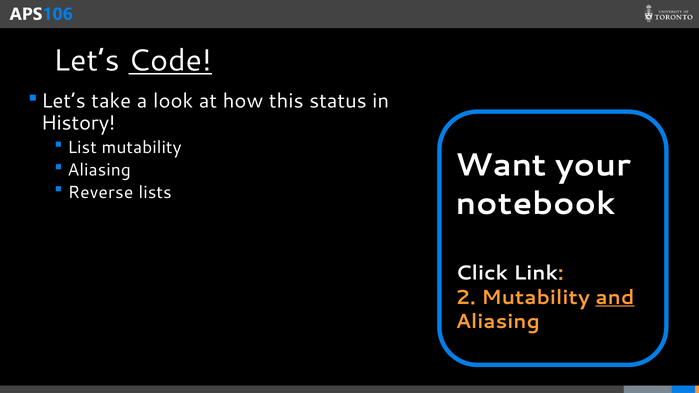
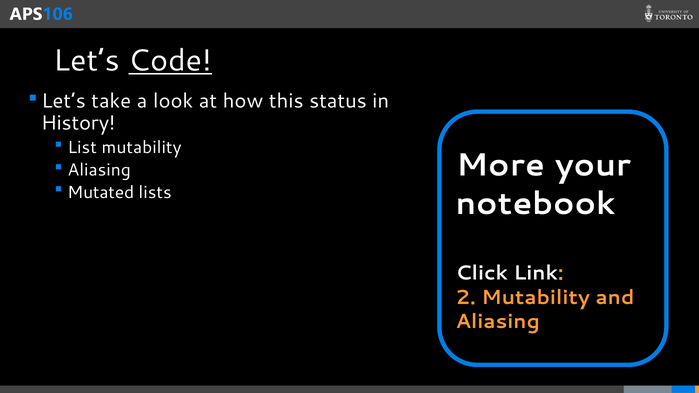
Want: Want -> More (501, 165)
Reverse: Reverse -> Mutated (101, 192)
and underline: present -> none (615, 297)
